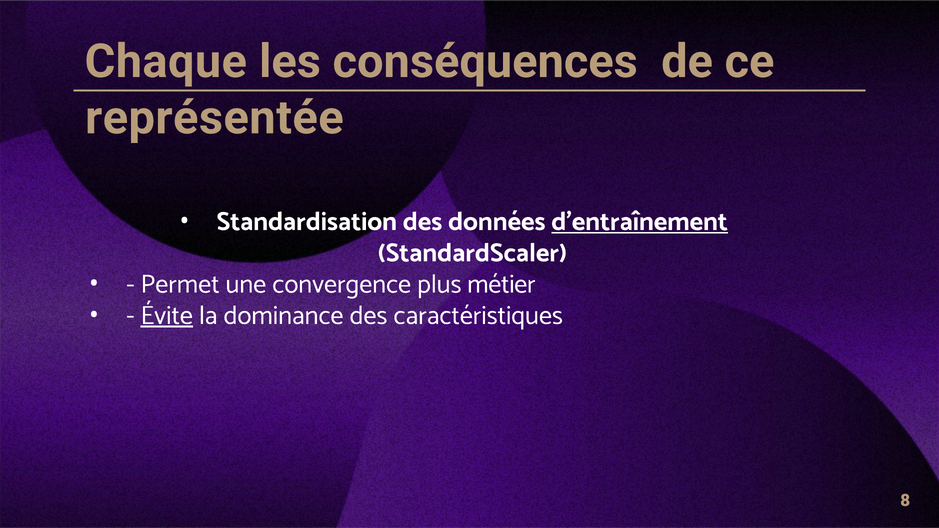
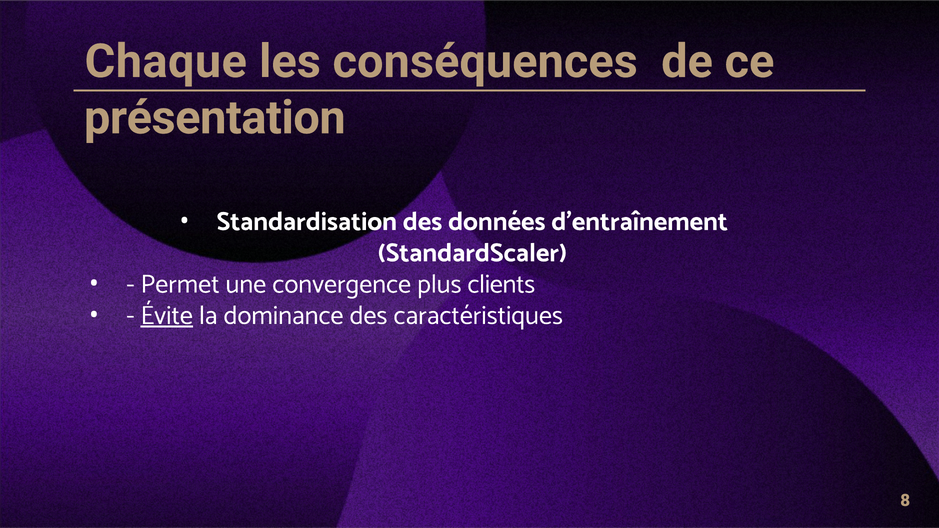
représentée: représentée -> présentation (215, 118)
d’entraînement underline: present -> none (640, 221)
métier: métier -> clients (501, 284)
